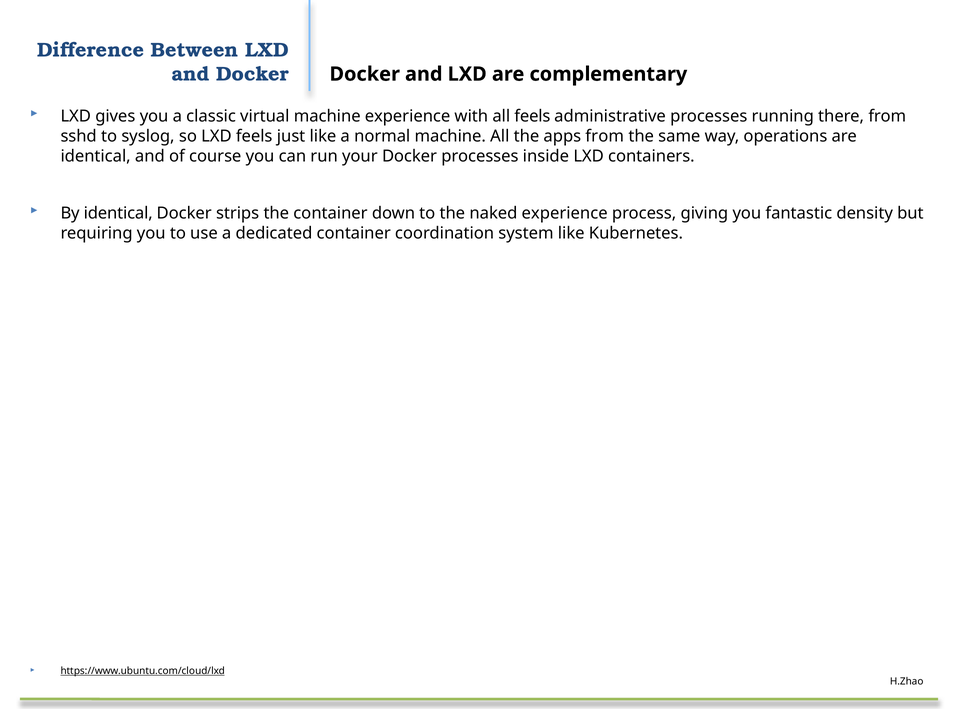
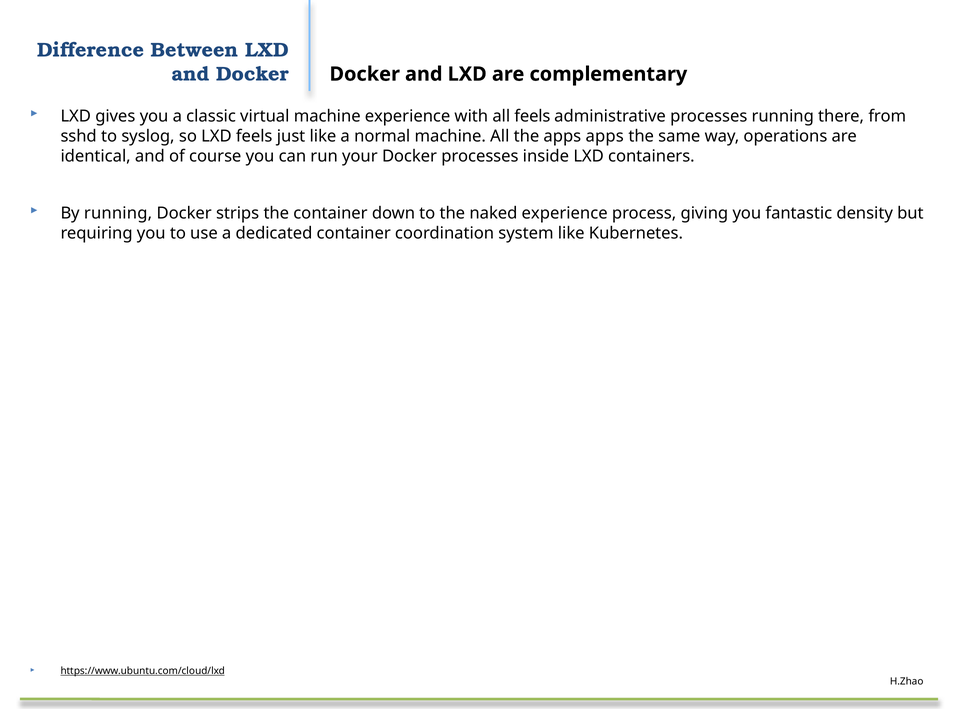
apps from: from -> apps (605, 136)
By identical: identical -> running (118, 213)
